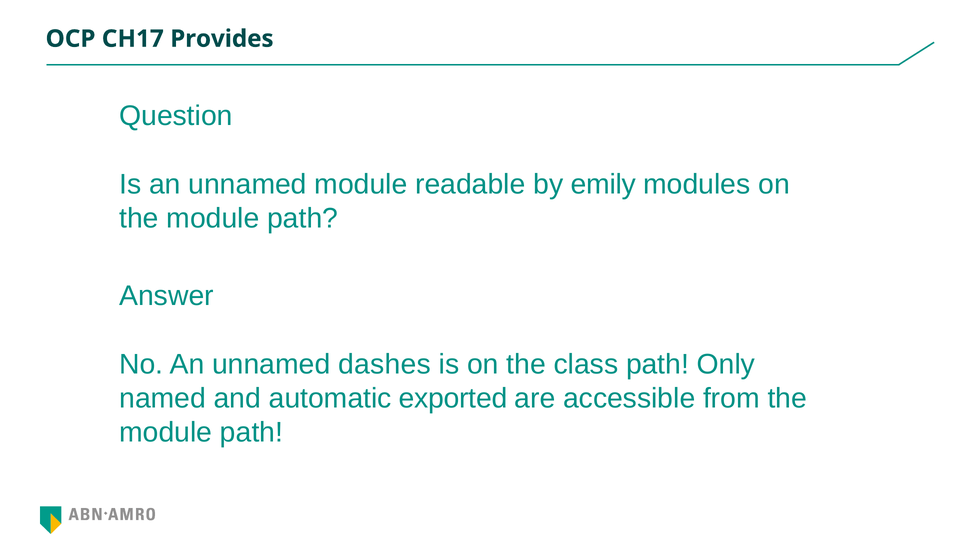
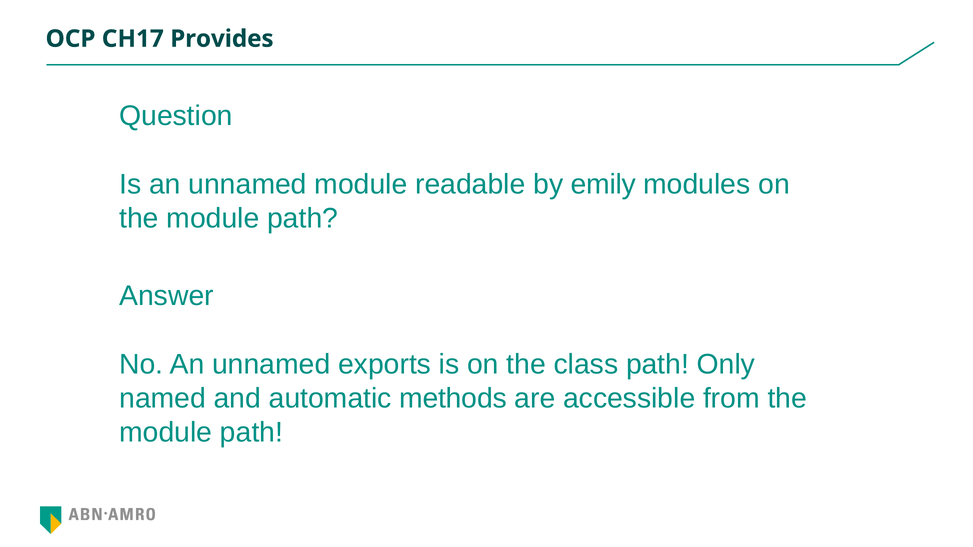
dashes: dashes -> exports (385, 364)
exported: exported -> methods (453, 398)
